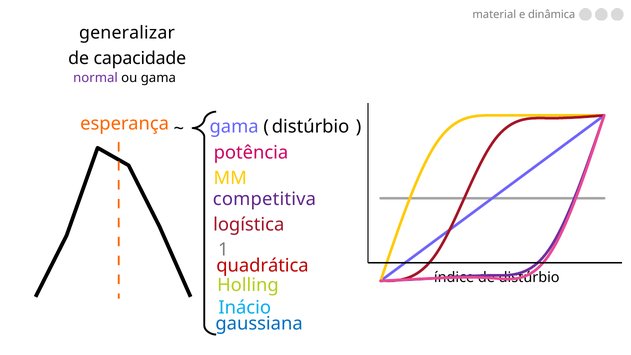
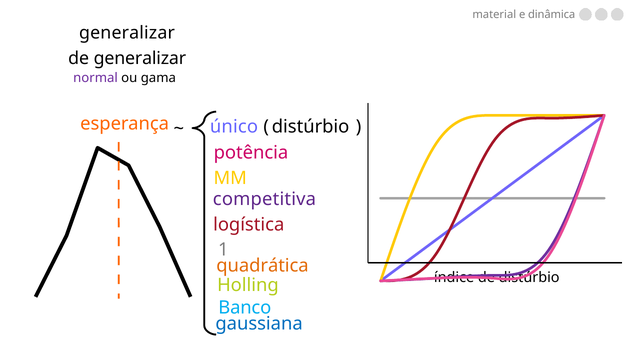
de capacidade: capacidade -> generalizar (140, 58)
gama: gama -> único (234, 127)
quadrática colour: red -> orange (263, 266)
Inácio: Inácio -> Banco (245, 308)
